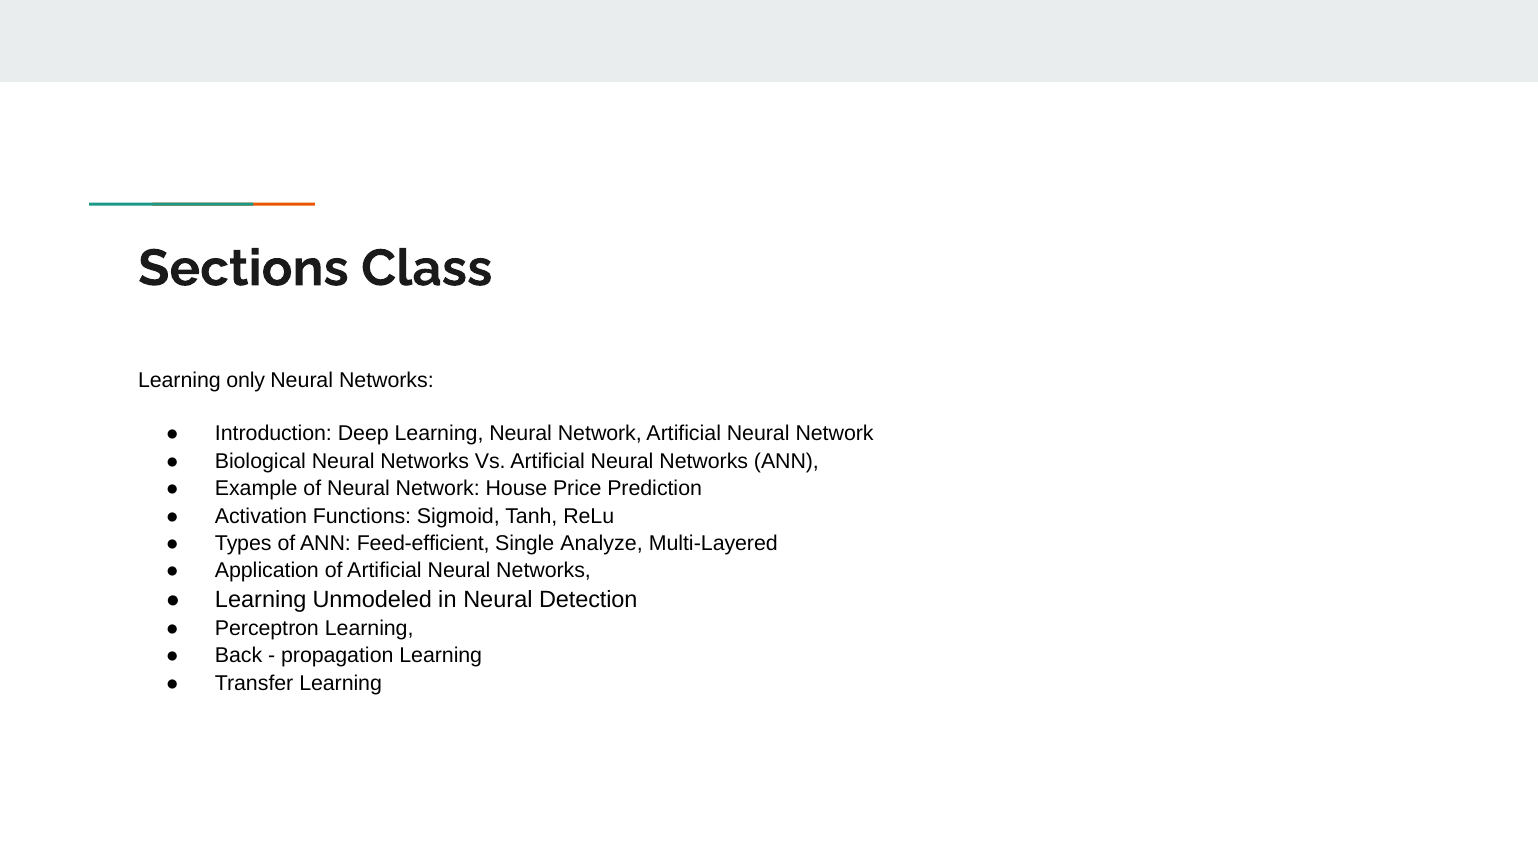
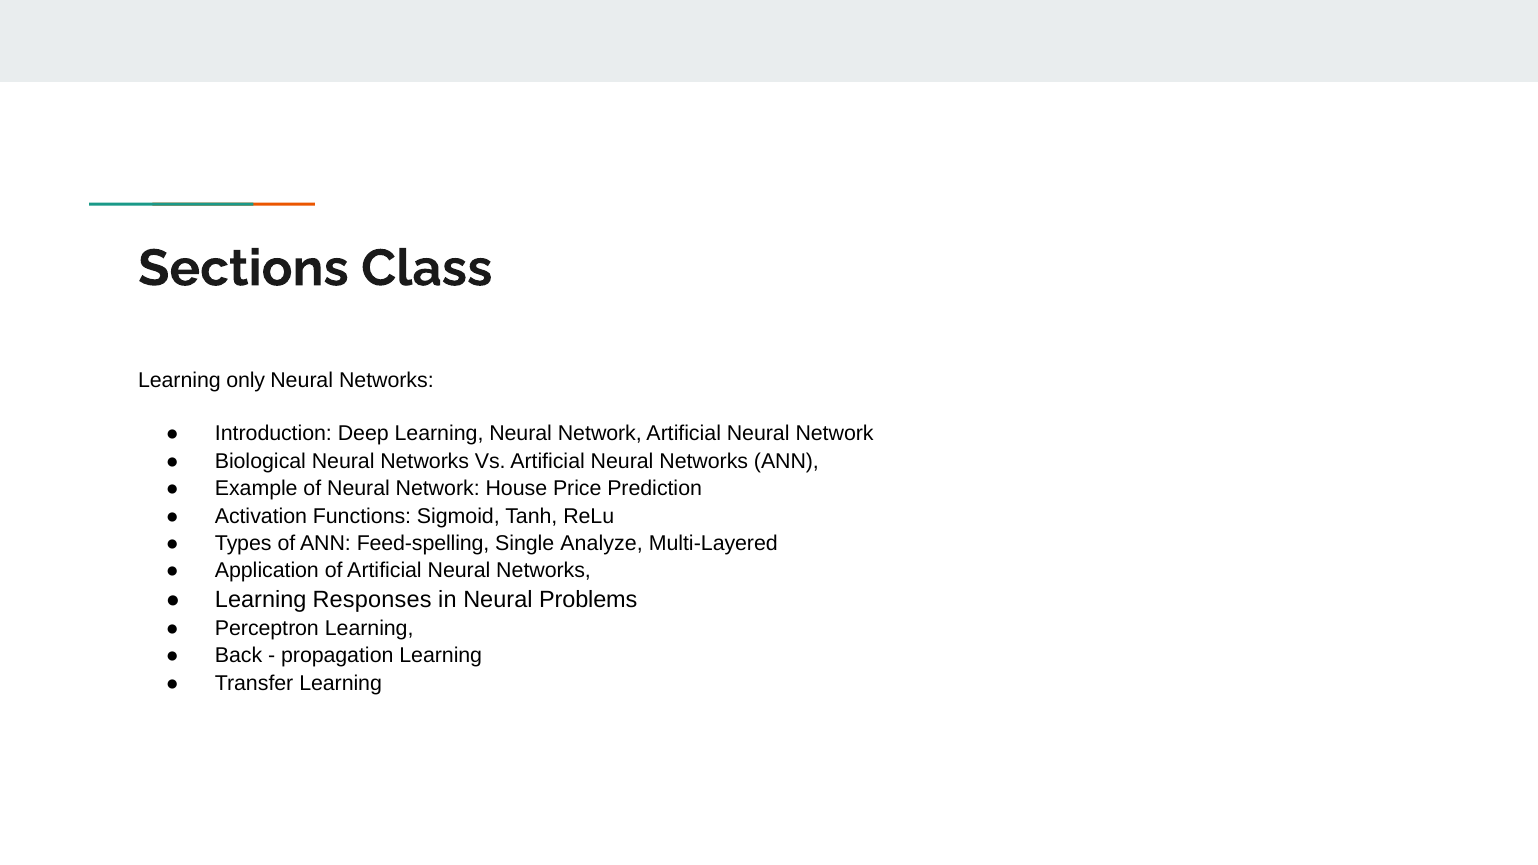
Feed-efficient: Feed-efficient -> Feed-spelling (423, 544)
Unmodeled: Unmodeled -> Responses (372, 600)
Detection: Detection -> Problems (588, 600)
